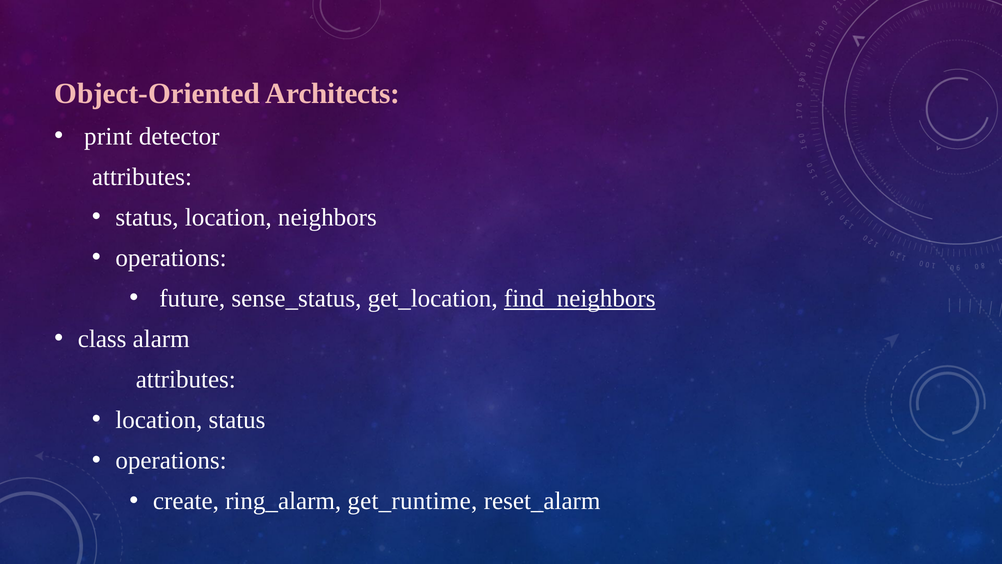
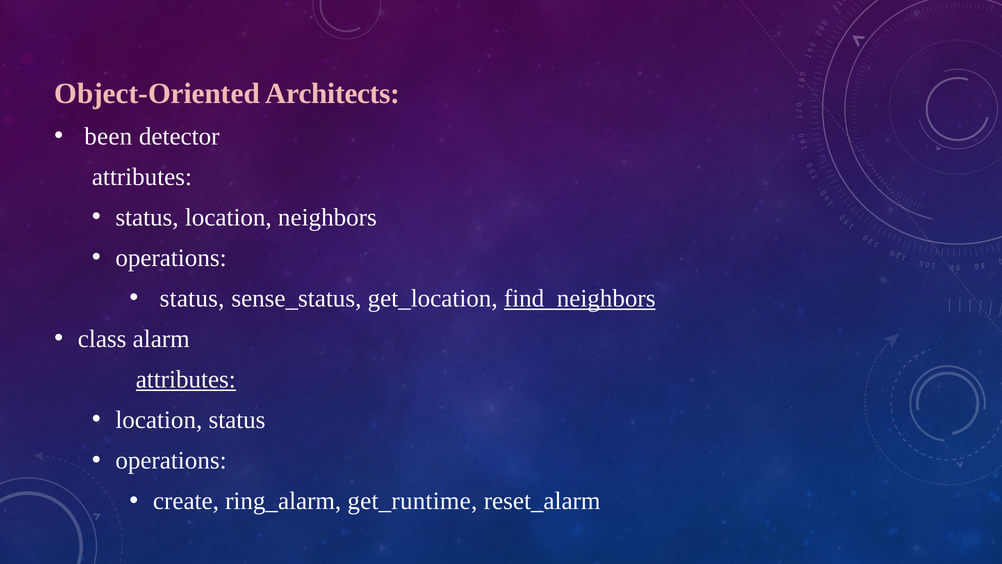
print: print -> been (108, 136)
future: future -> status (192, 298)
attributes underline: none -> present (186, 379)
